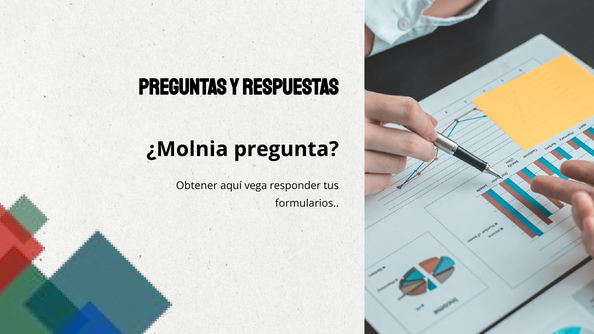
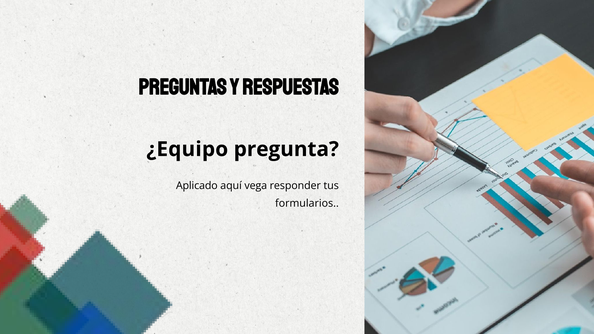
¿Molnia: ¿Molnia -> ¿Equipo (187, 149)
Obtener: Obtener -> Aplicado (197, 186)
